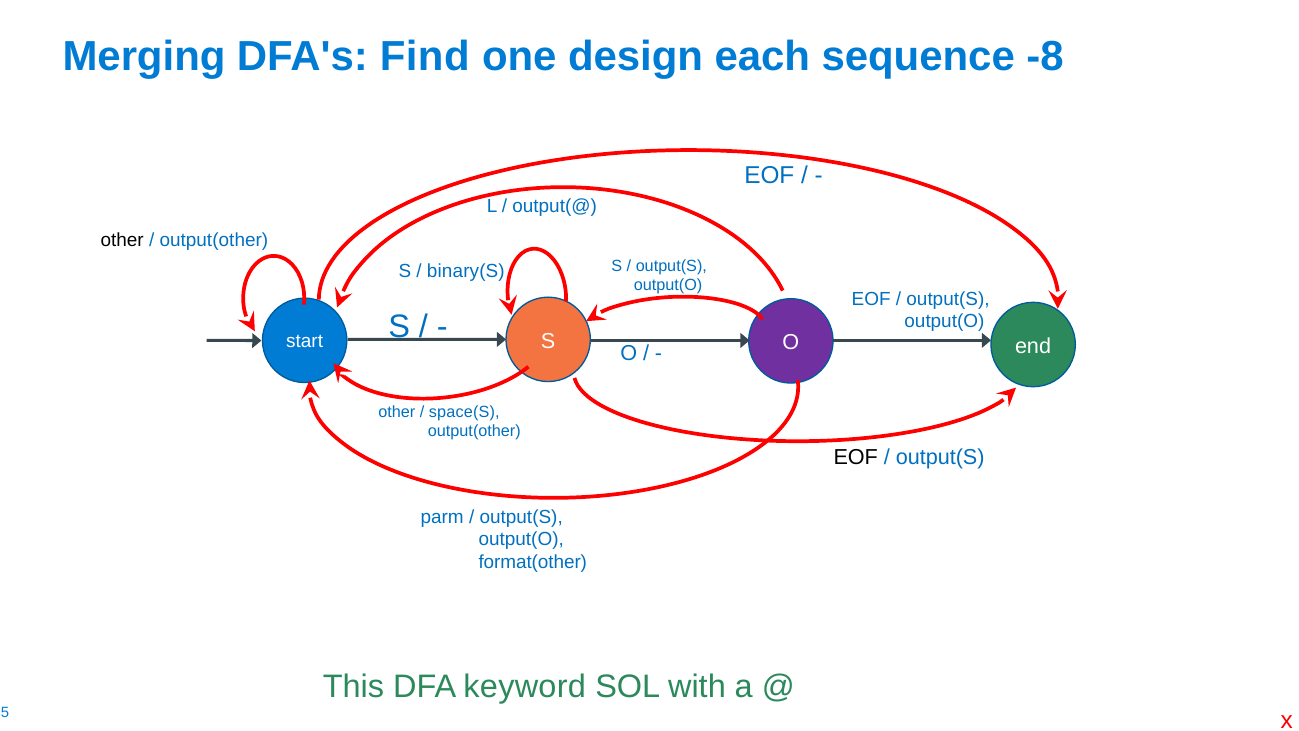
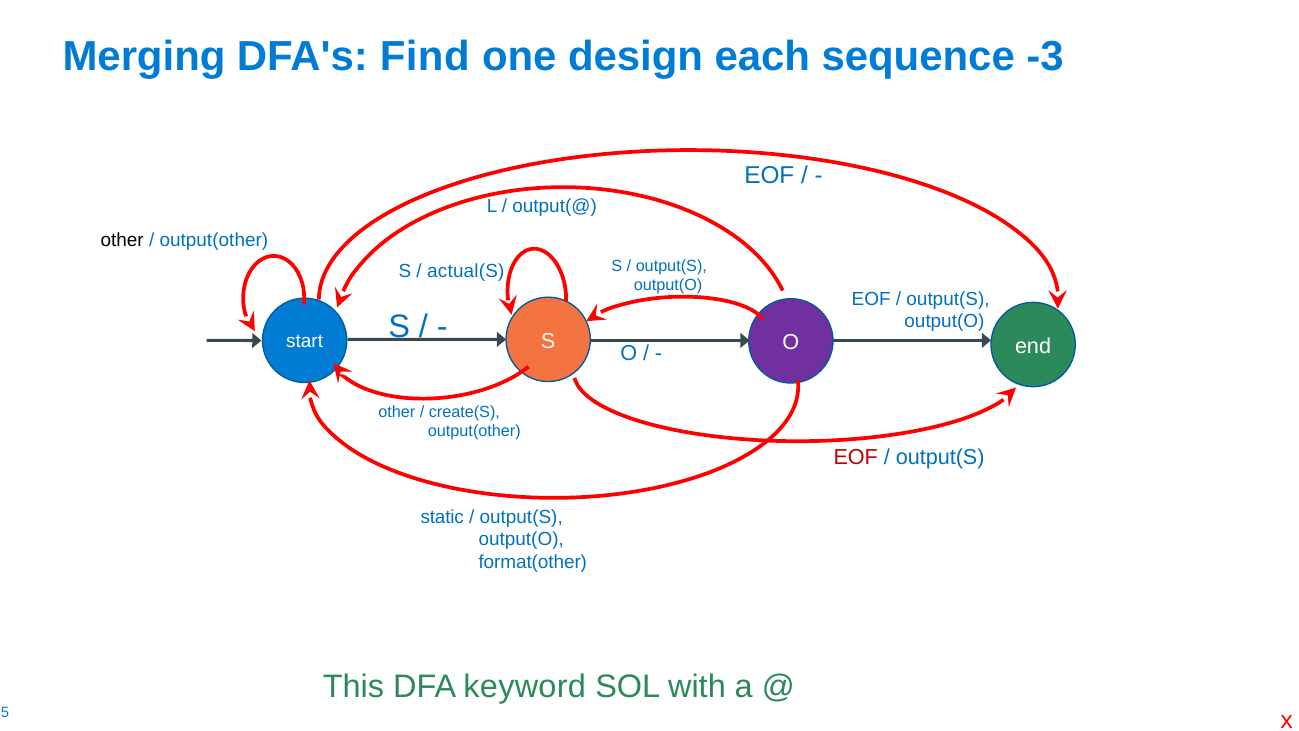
-8: -8 -> -3 (1045, 57)
binary(S: binary(S -> actual(S (466, 271)
space(S: space(S -> create(S (464, 412)
EOF colour: black -> red (856, 457)
parm: parm -> static (442, 517)
